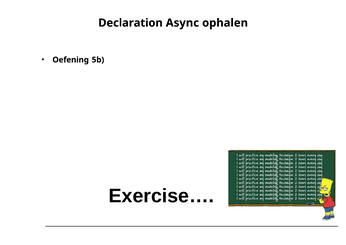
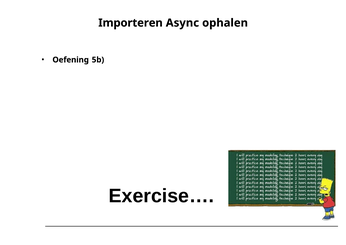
Declaration: Declaration -> Importeren (131, 23)
